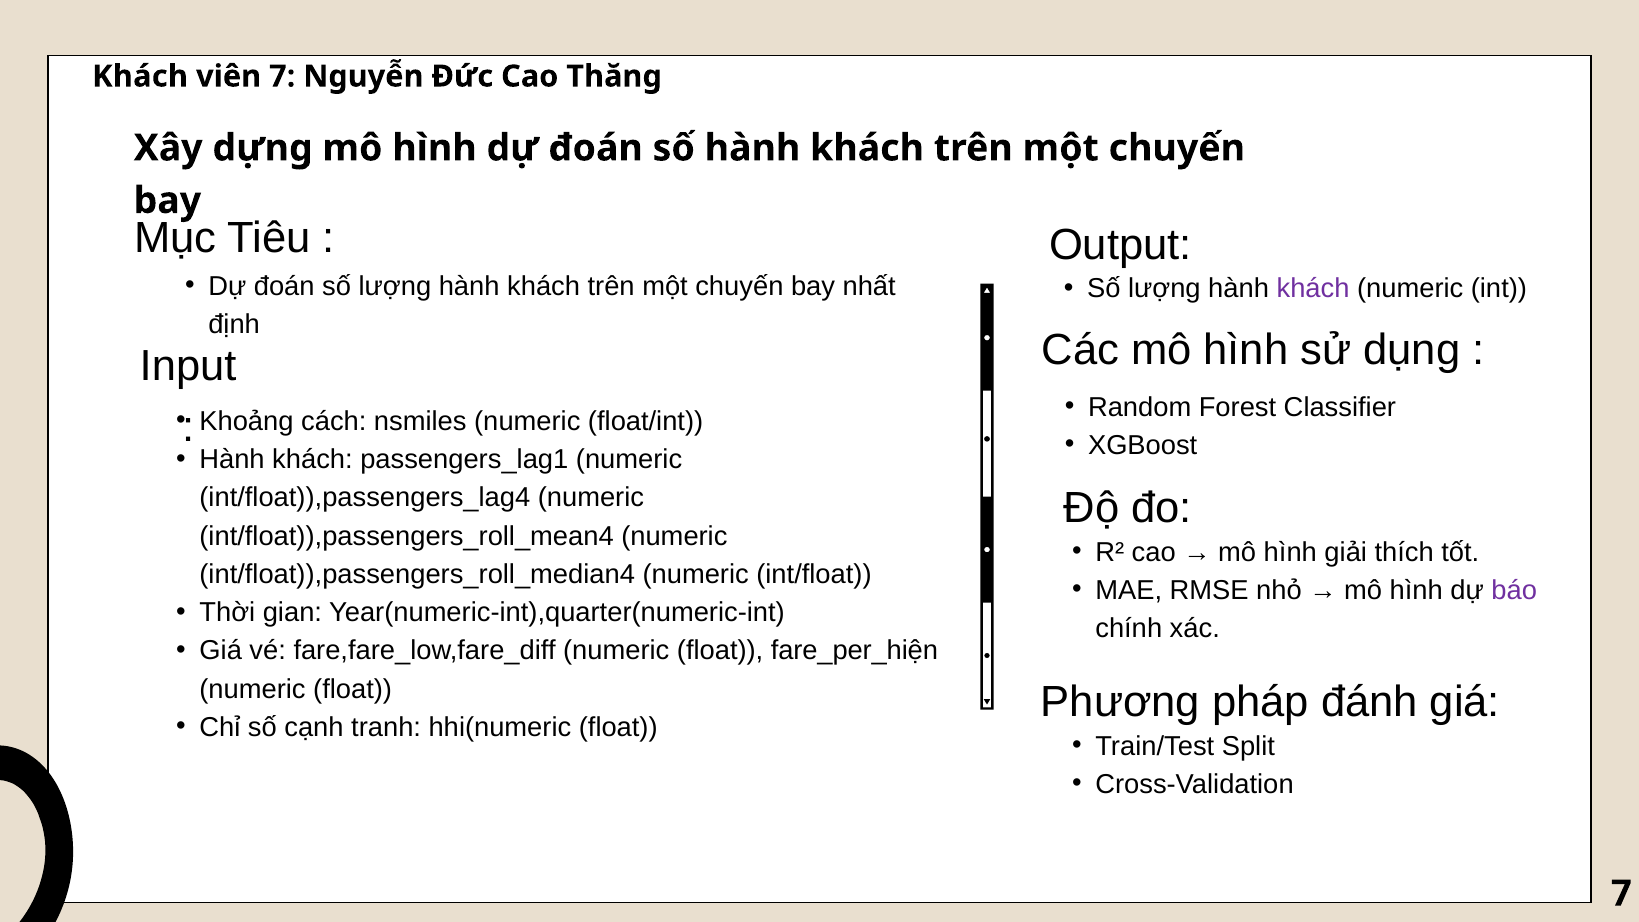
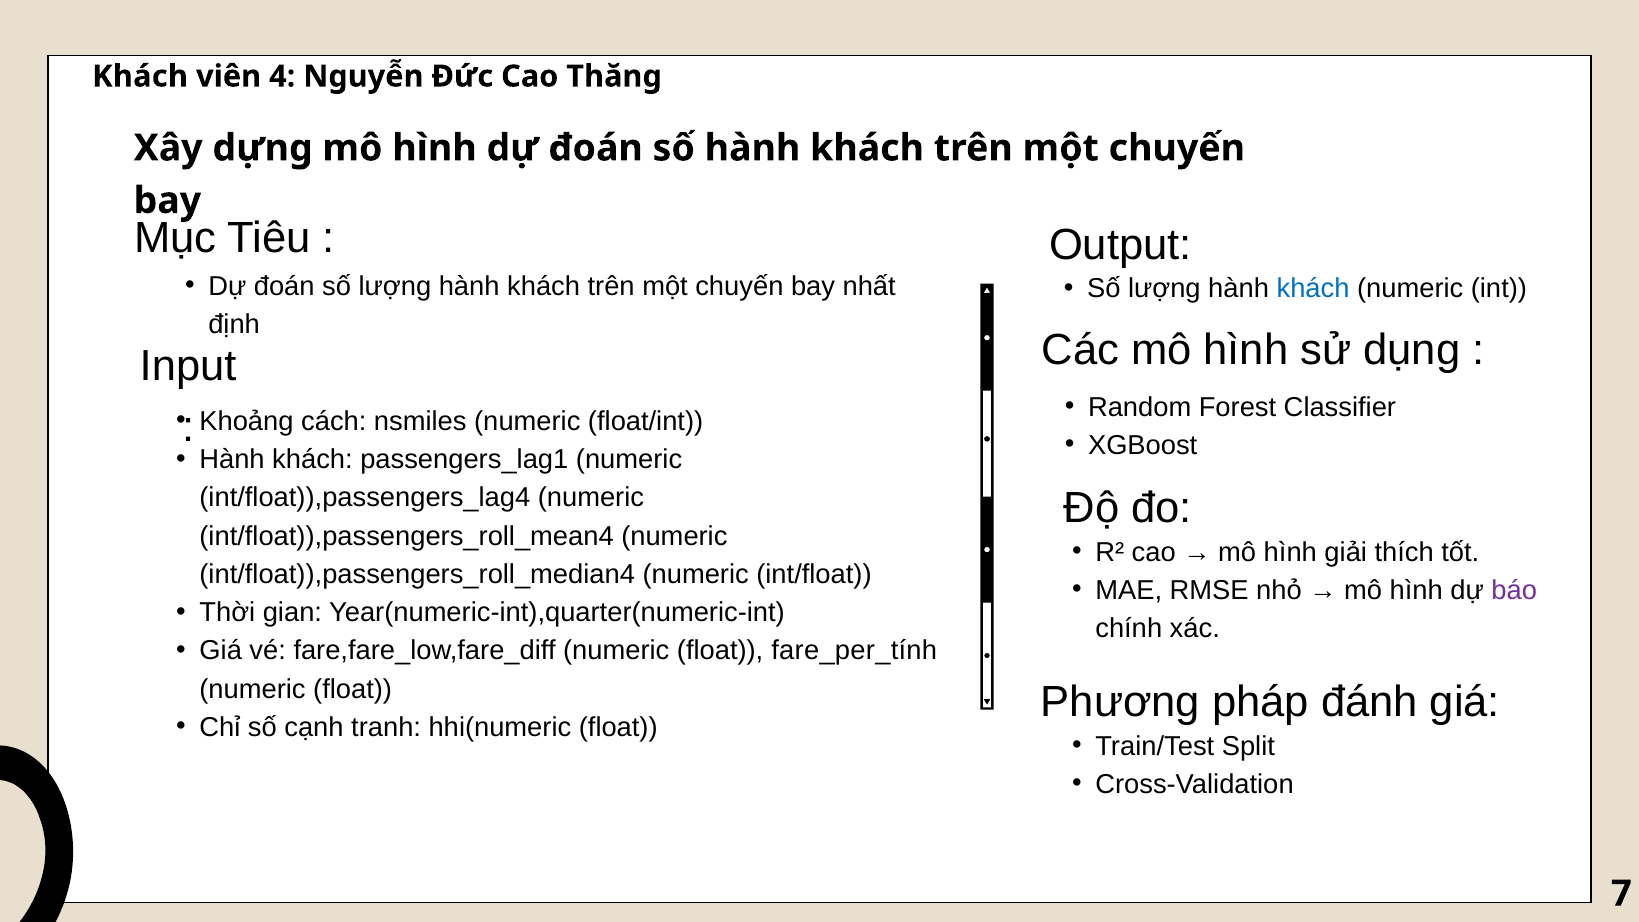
viên 7: 7 -> 4 (282, 76)
khách colour: purple -> blue (1313, 289)
fare_per_hiện: fare_per_hiện -> fare_per_tính (854, 651)
